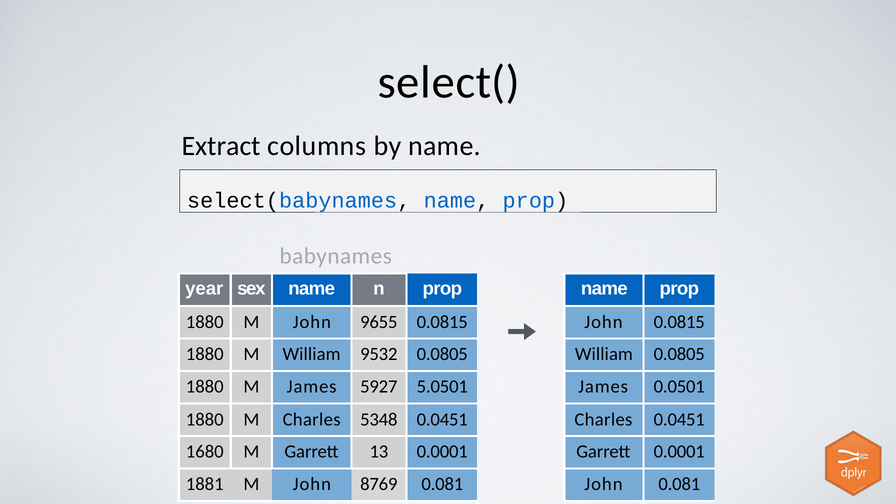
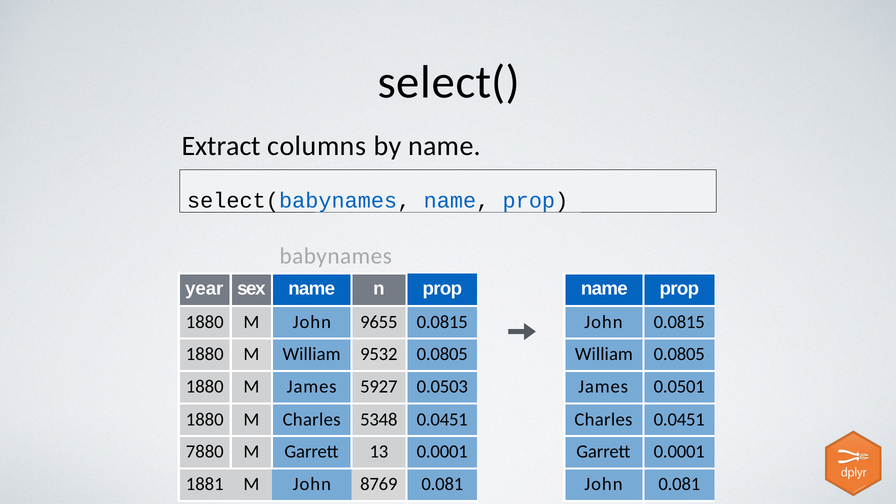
5.0501: 5.0501 -> 0.0503 (442, 387)
1680: 1680 -> 7880 (205, 452)
